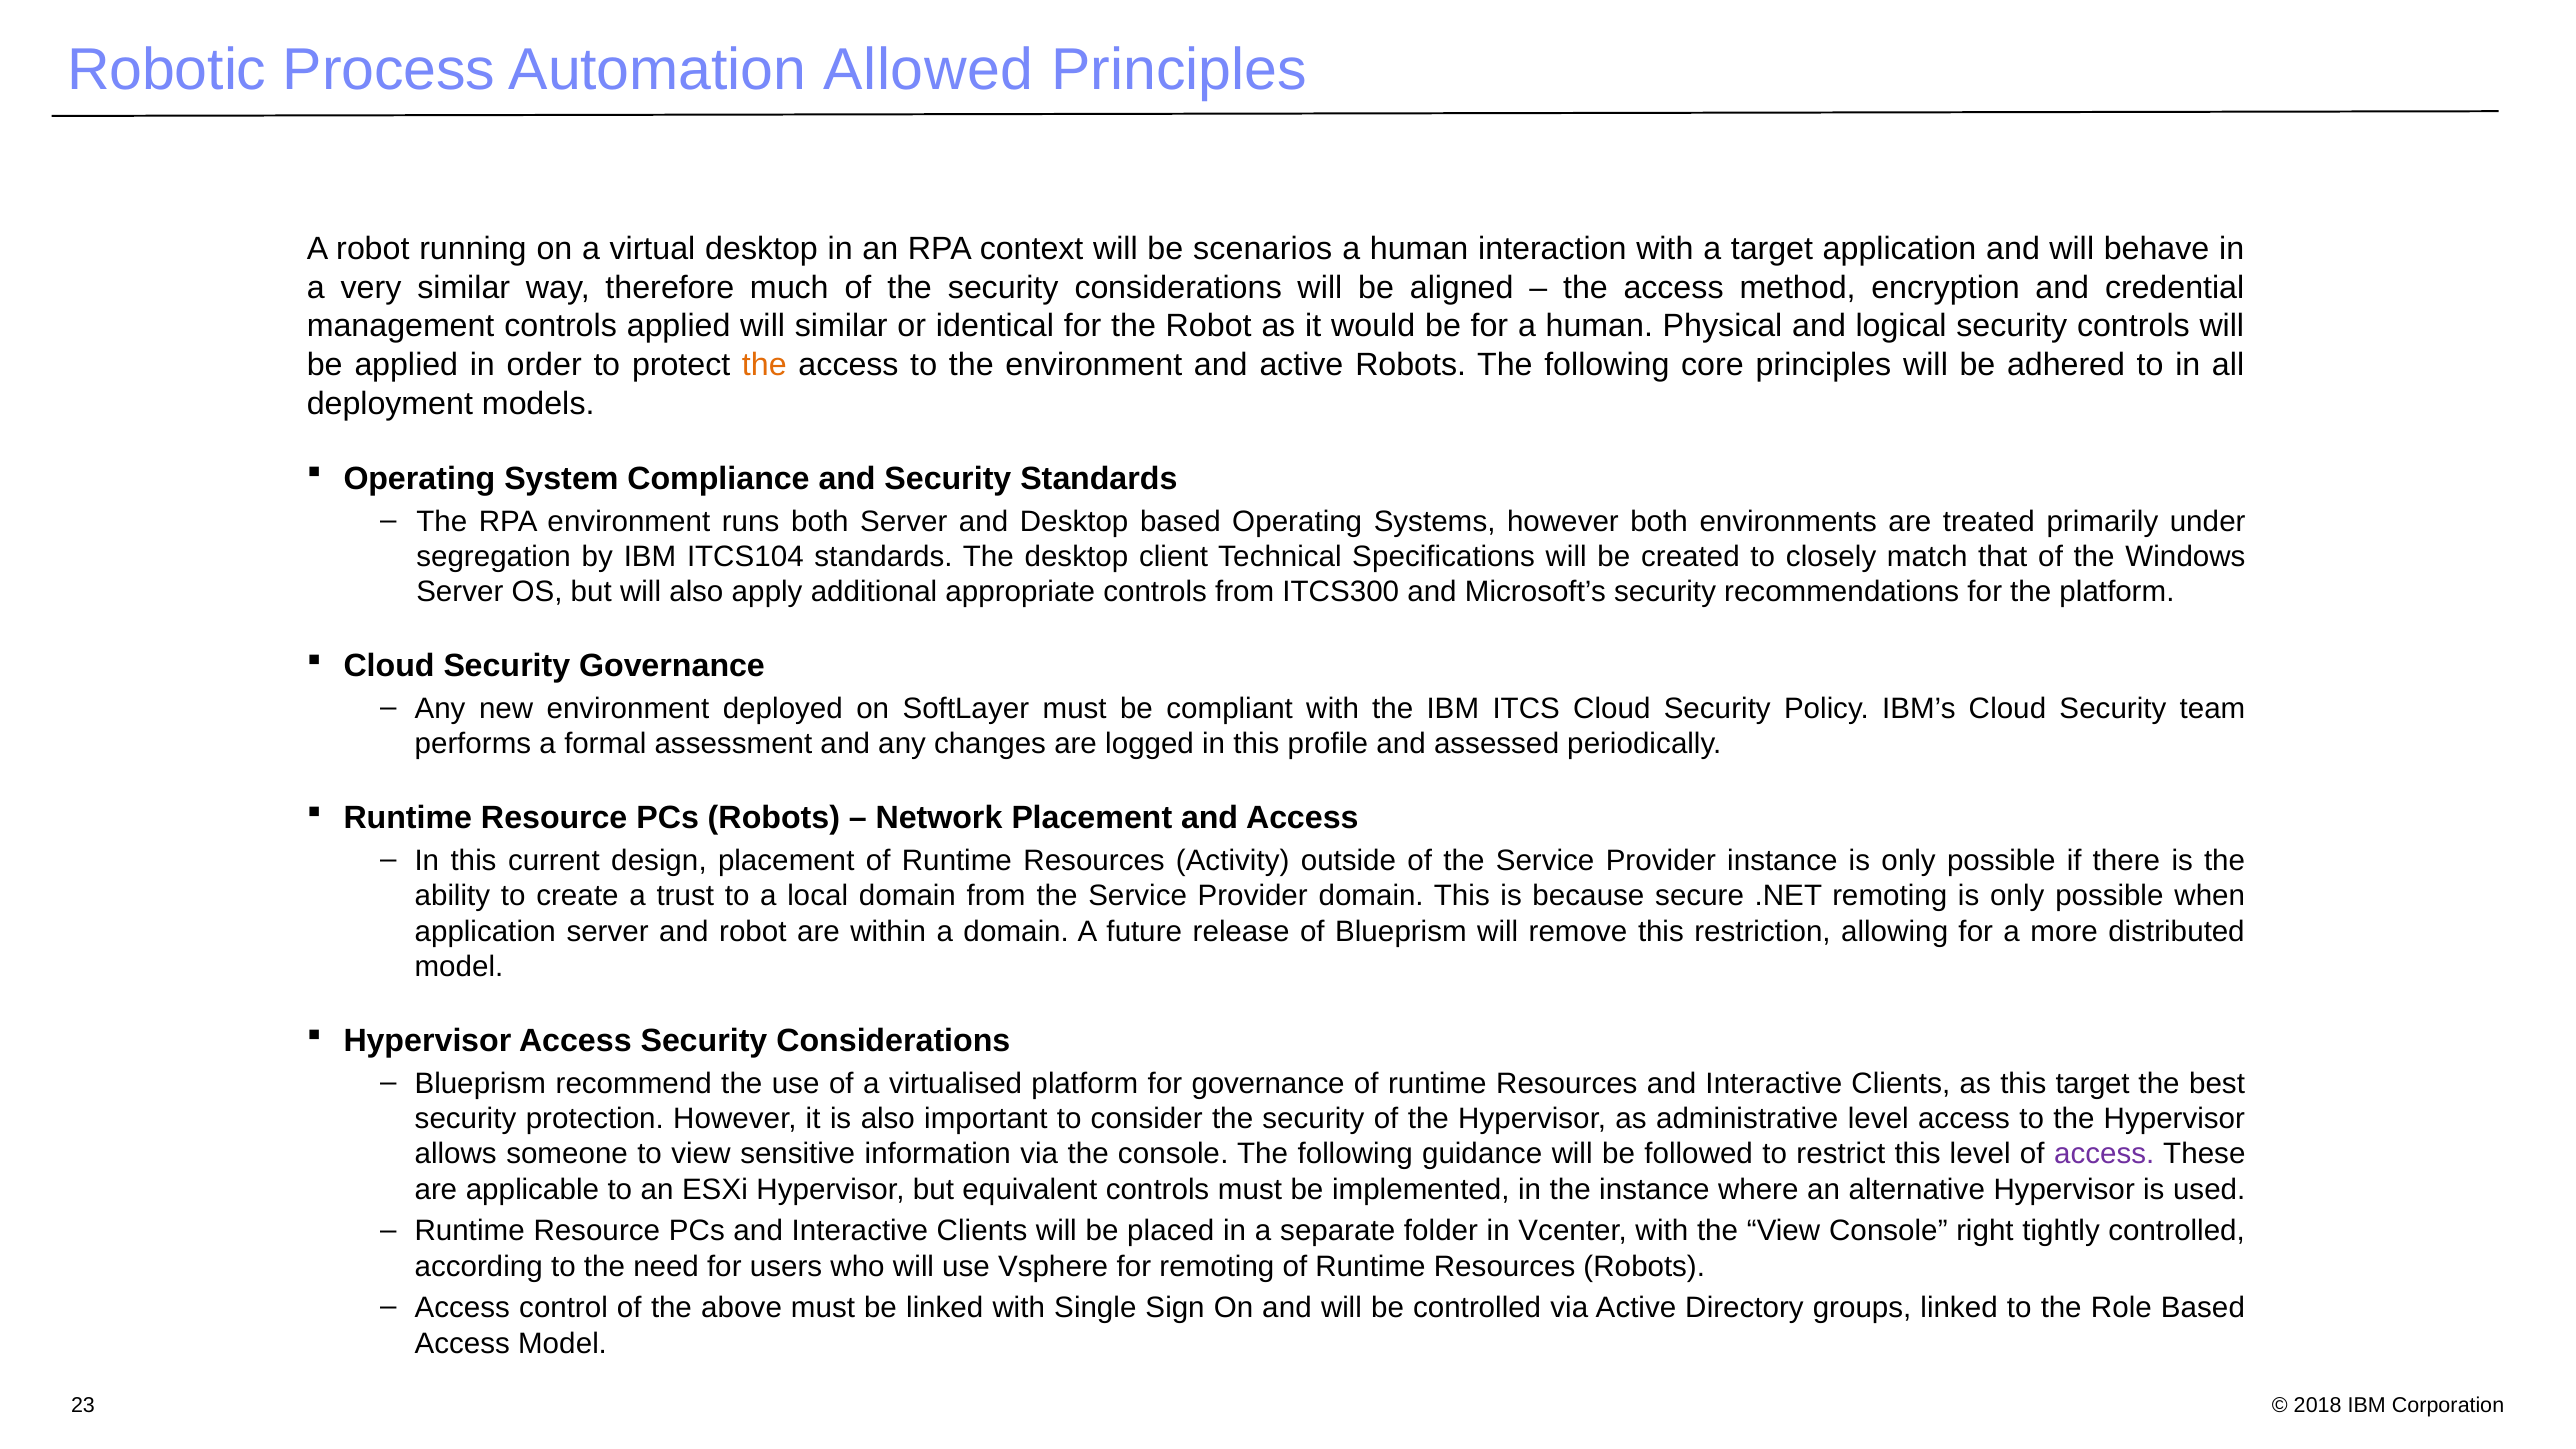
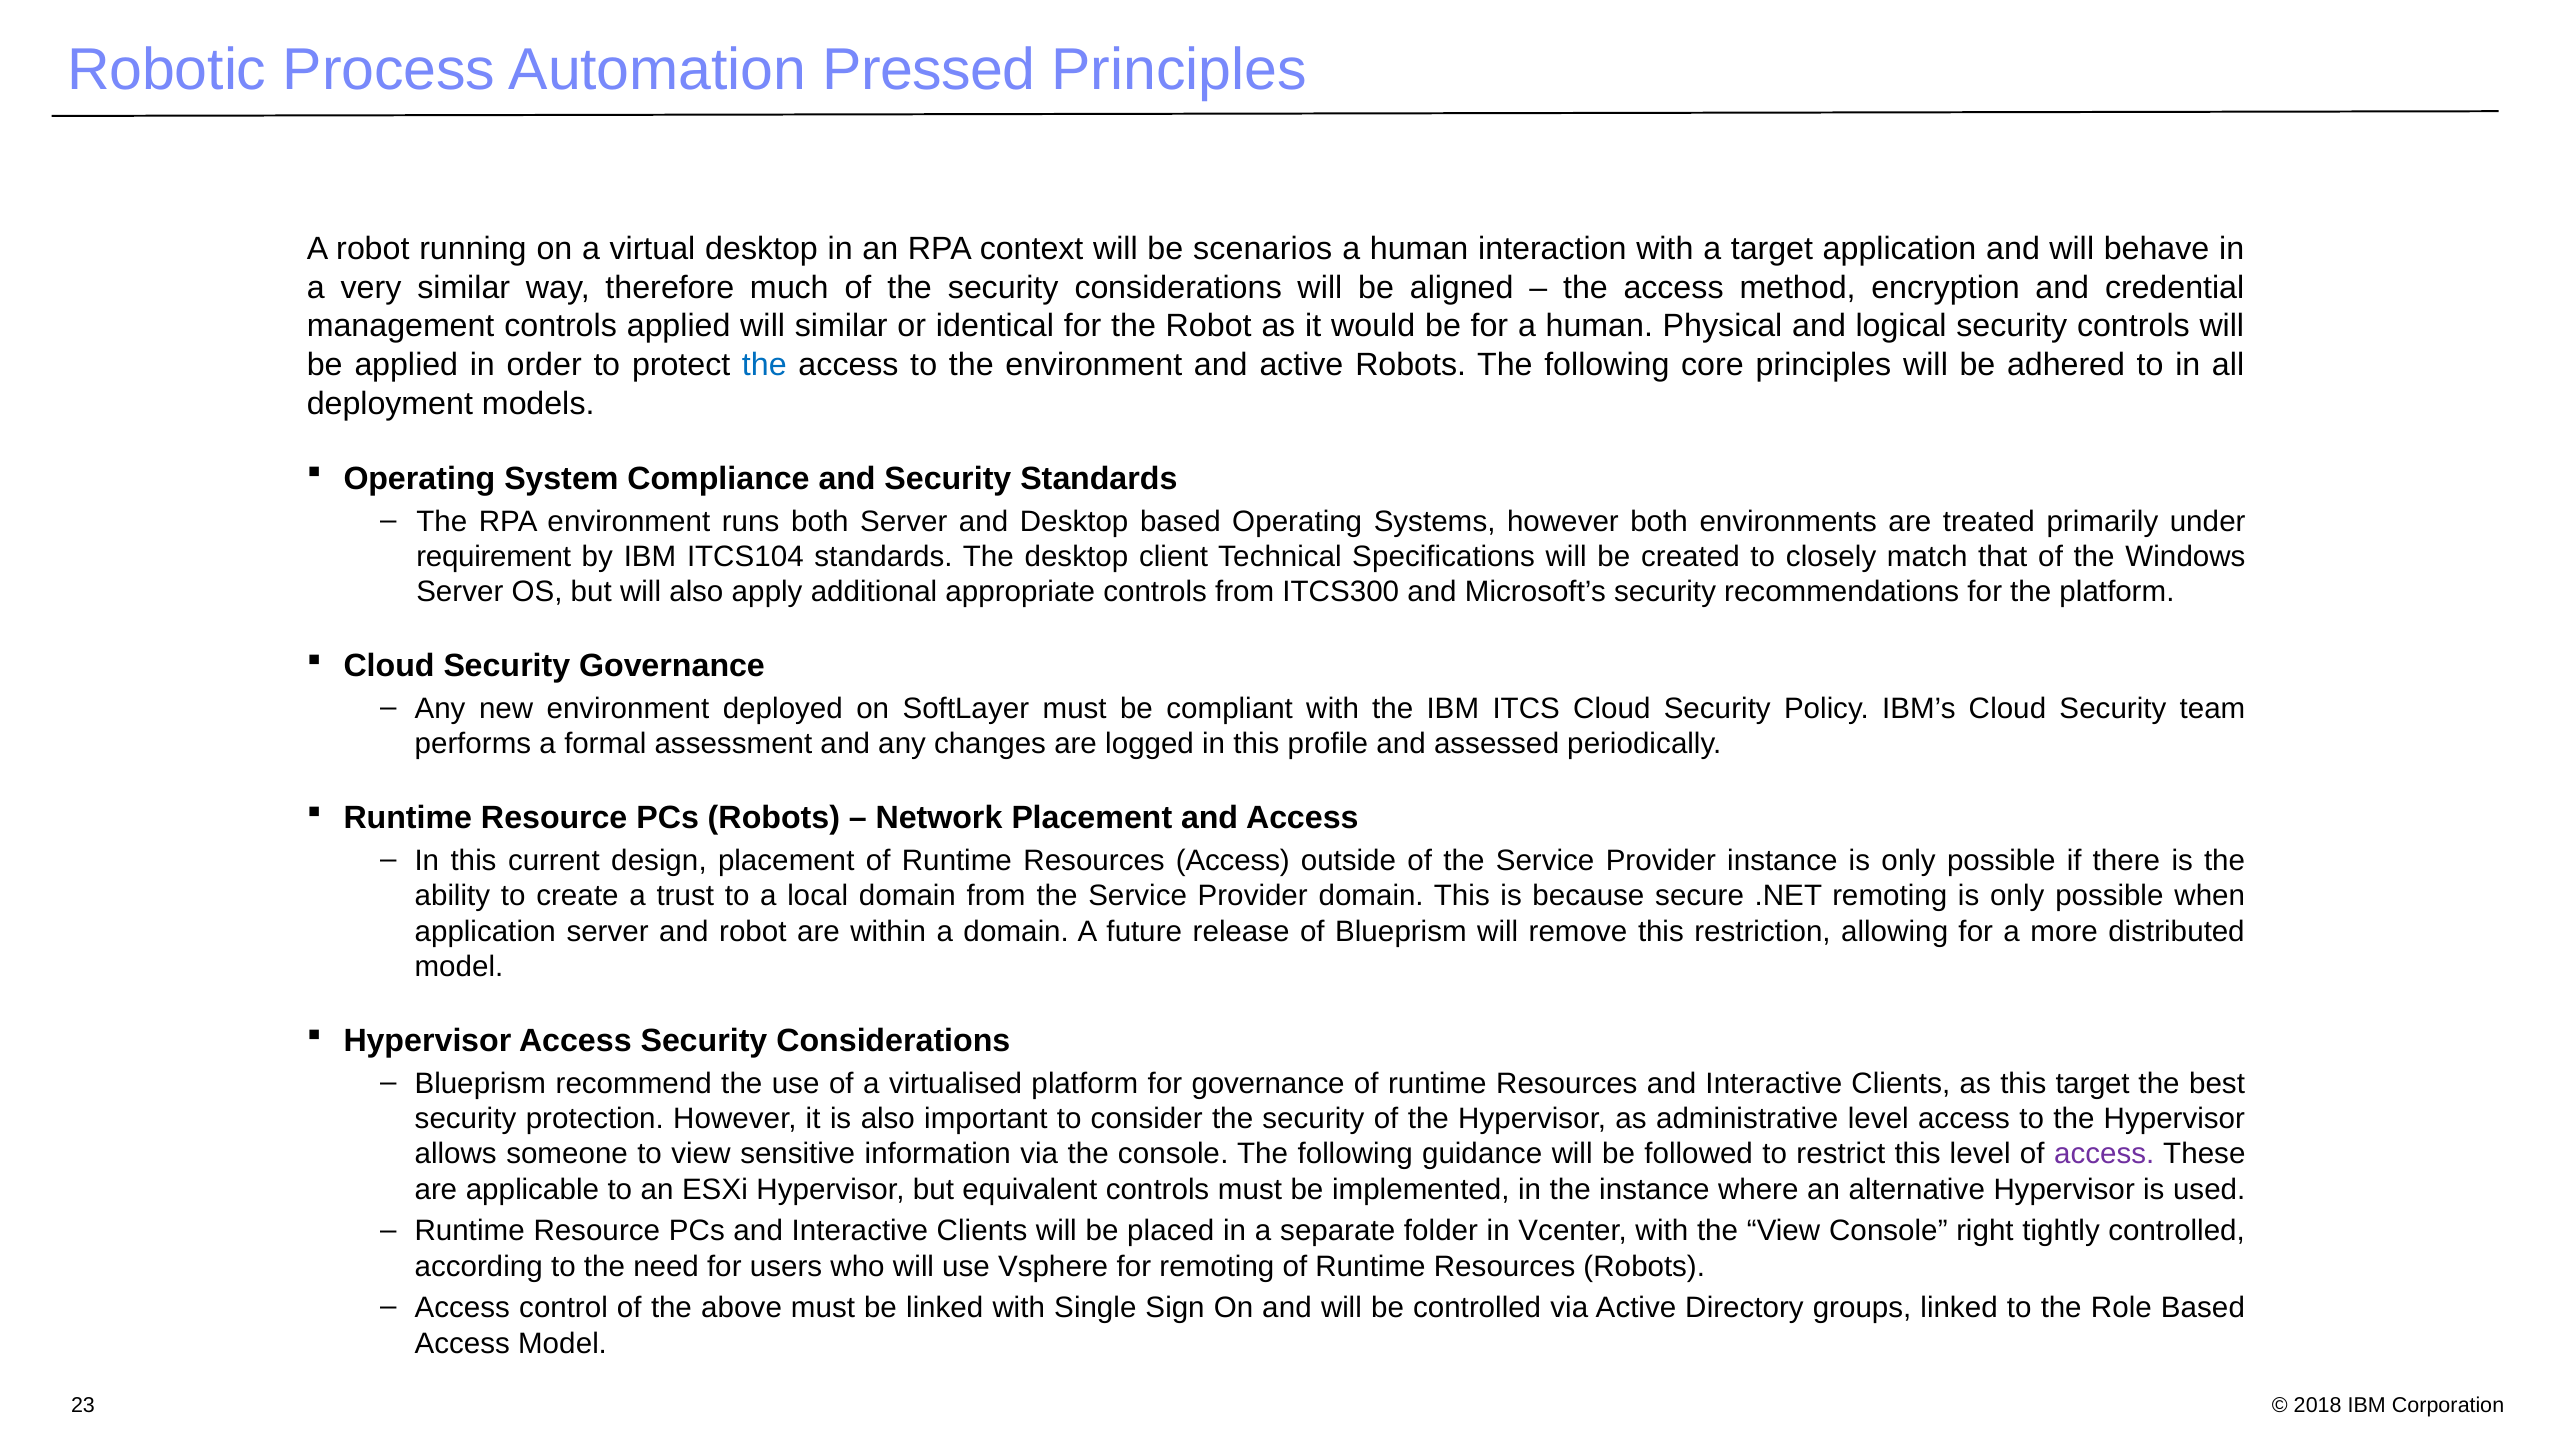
Allowed: Allowed -> Pressed (929, 70)
the colour: orange -> blue (764, 365)
segregation: segregation -> requirement (494, 557)
Resources Activity: Activity -> Access (1233, 861)
